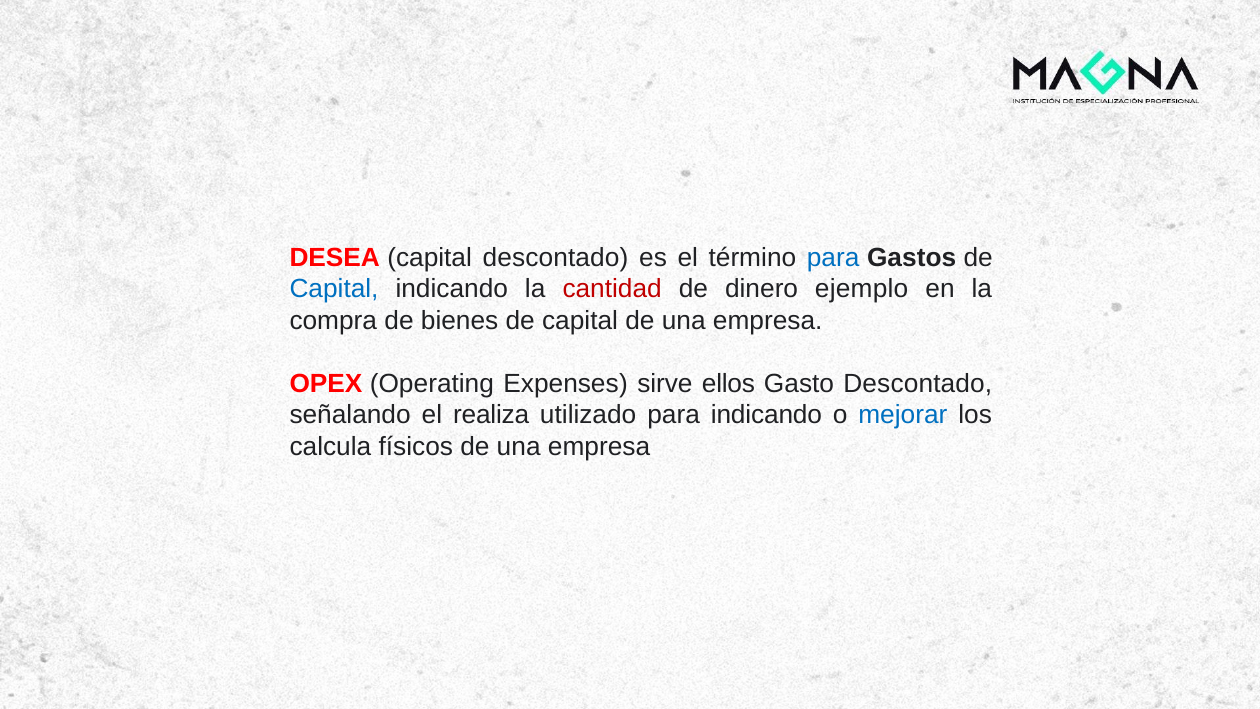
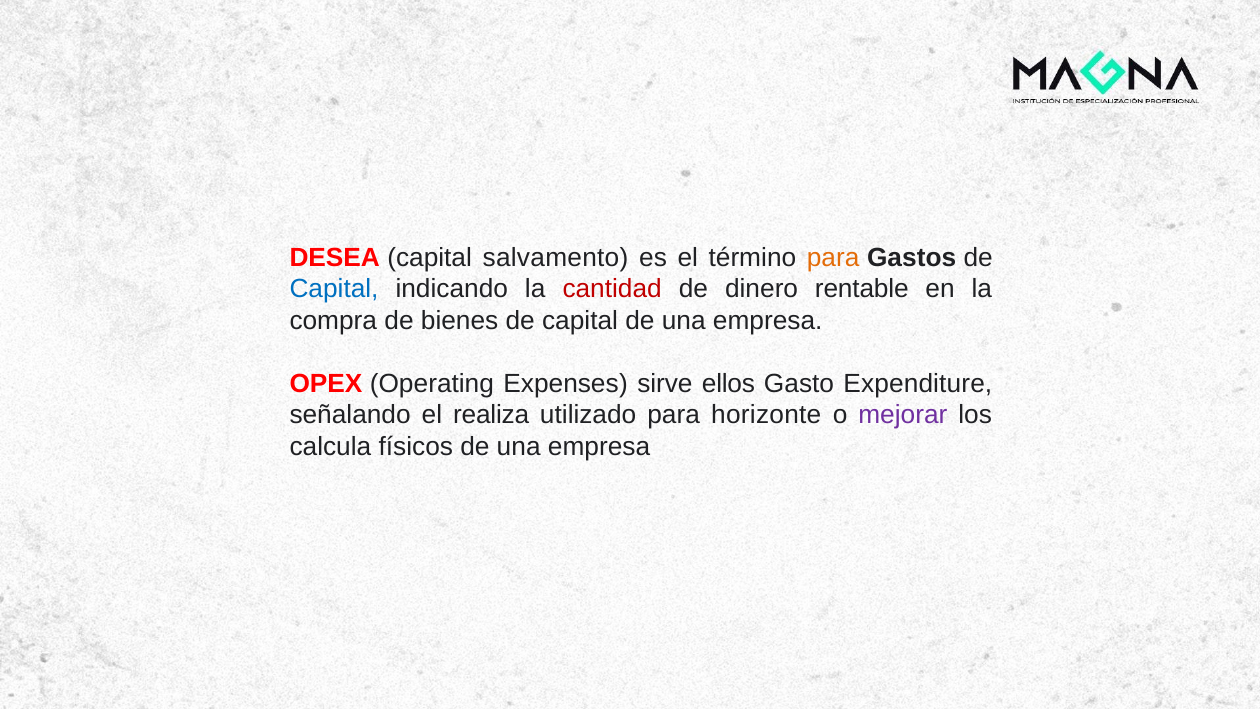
capital descontado: descontado -> salvamento (555, 257)
para colour: blue -> orange (833, 257)
ejemplo: ejemplo -> rentable (862, 289)
Gasto Descontado: Descontado -> Expenditure (918, 383)
para indicando: indicando -> horizonte (766, 415)
mejorar colour: blue -> purple (903, 415)
